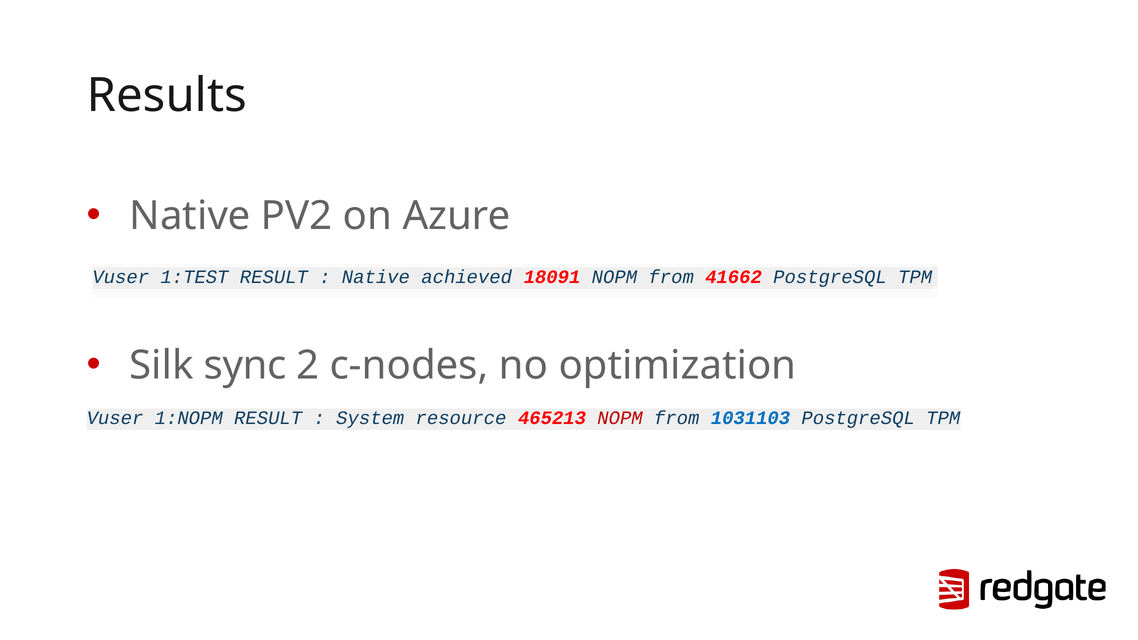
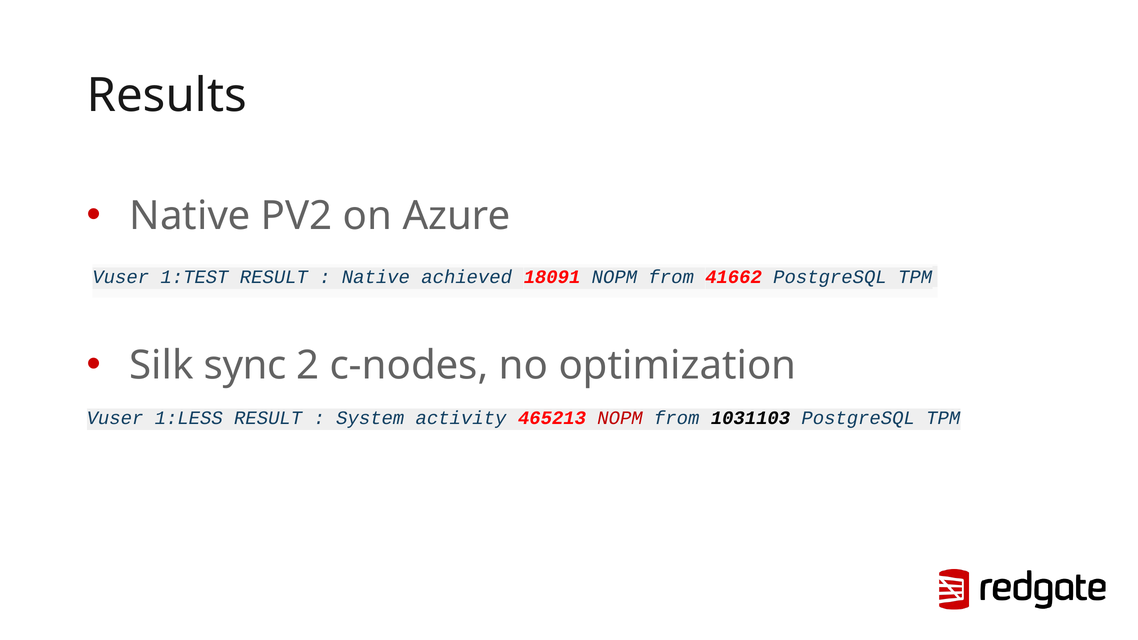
1:NOPM: 1:NOPM -> 1:LESS (189, 418)
resource: resource -> activity (461, 418)
1031103 colour: blue -> black (750, 418)
